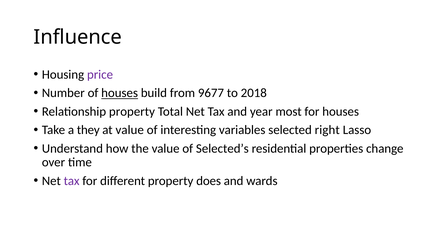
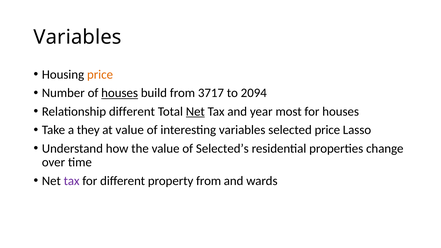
Influence: Influence -> Variables (78, 37)
price colour: purple -> orange (100, 75)
9677: 9677 -> 3717 (211, 93)
2018: 2018 -> 2094 (254, 93)
Relationship property: property -> different (132, 112)
Net underline: none -> present (195, 112)
selected right: right -> price (327, 130)
property does: does -> from (209, 181)
